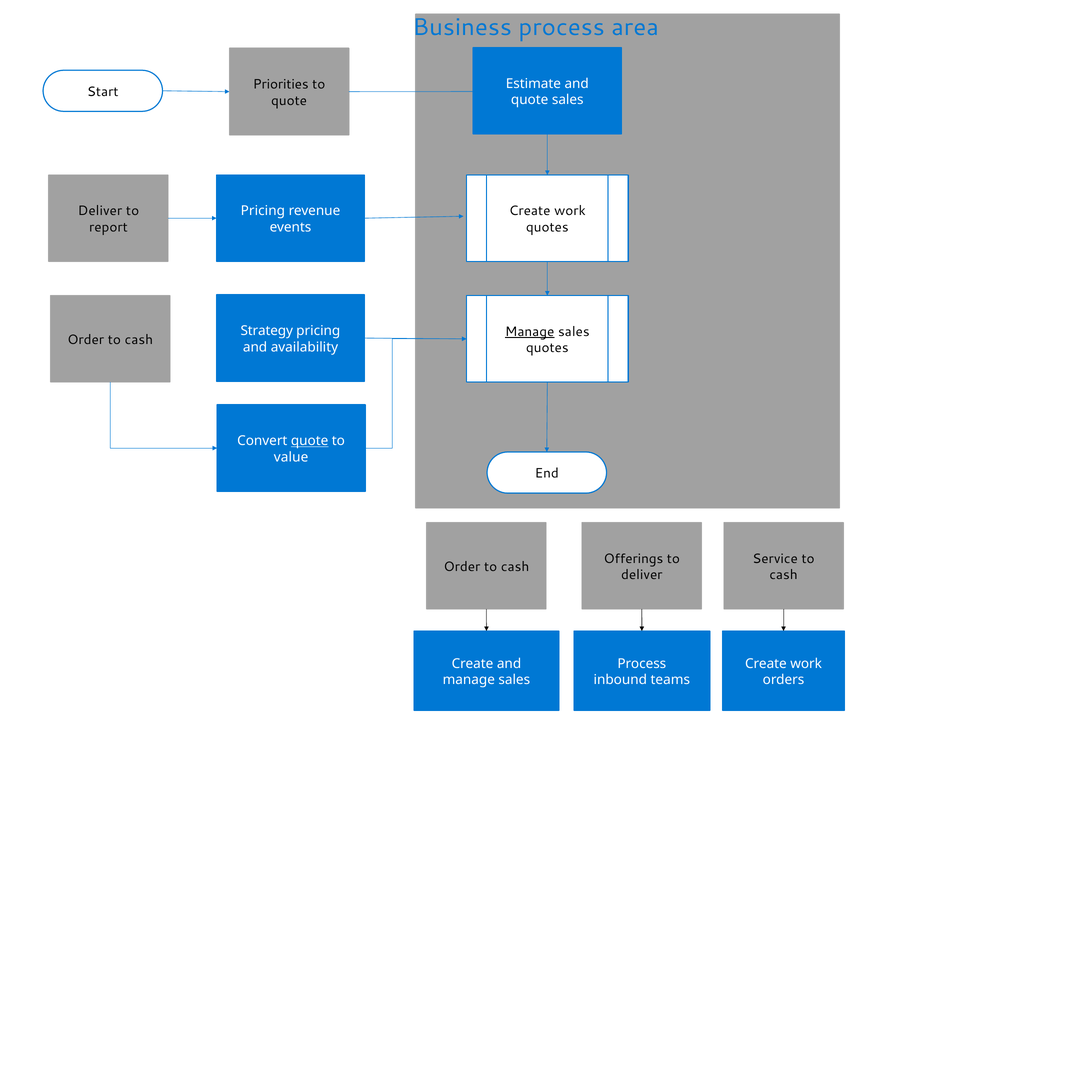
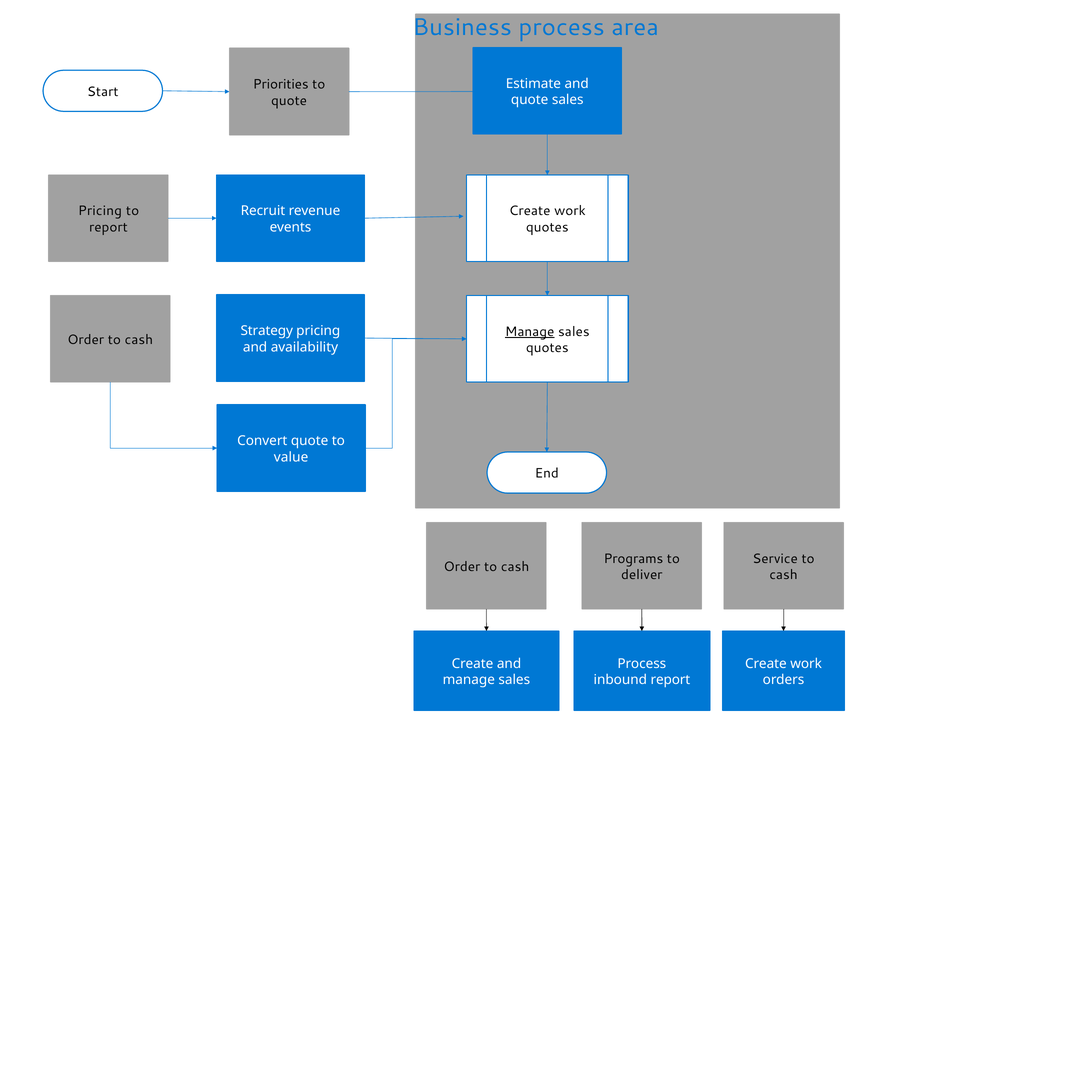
Deliver: Deliver -> Pricing (100, 211)
Pricing: Pricing -> Recruit (263, 211)
quote underline: present -> none (310, 441)
Offerings: Offerings -> Programs (633, 559)
inbound teams: teams -> report (670, 680)
